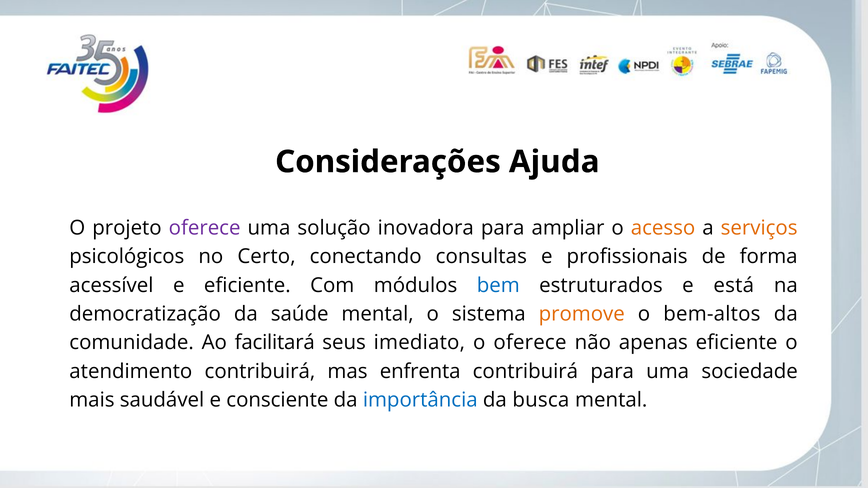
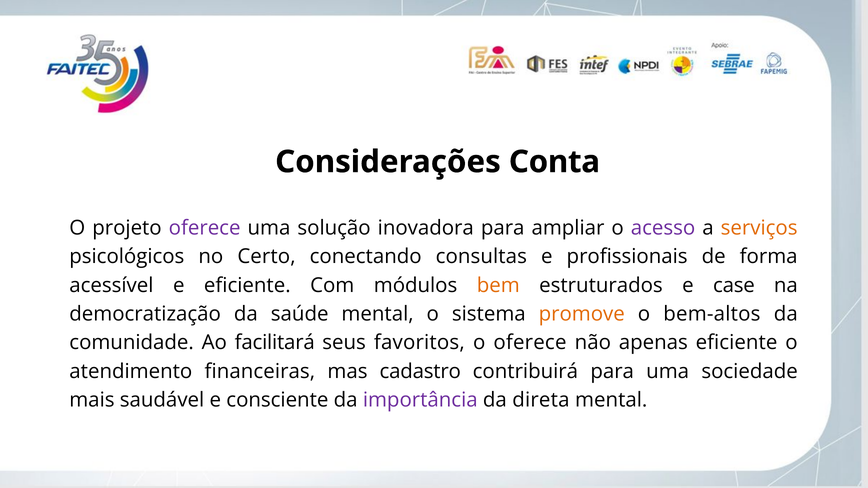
Ajuda: Ajuda -> Conta (554, 162)
acesso colour: orange -> purple (663, 228)
bem colour: blue -> orange (498, 285)
está: está -> case (734, 285)
imediato: imediato -> favoritos (419, 343)
atendimento contribuirá: contribuirá -> financeiras (260, 372)
enfrenta: enfrenta -> cadastro (420, 372)
importância colour: blue -> purple (420, 400)
busca: busca -> direta (541, 400)
